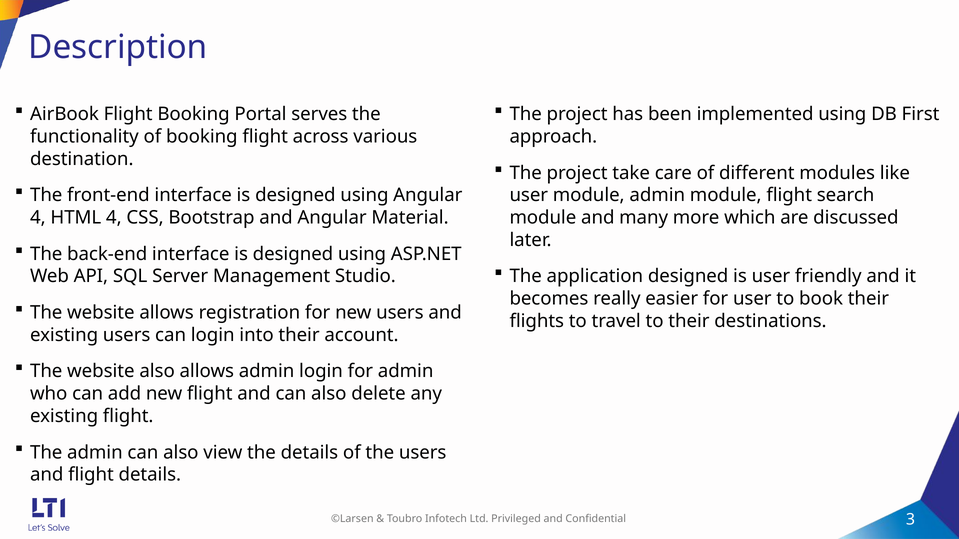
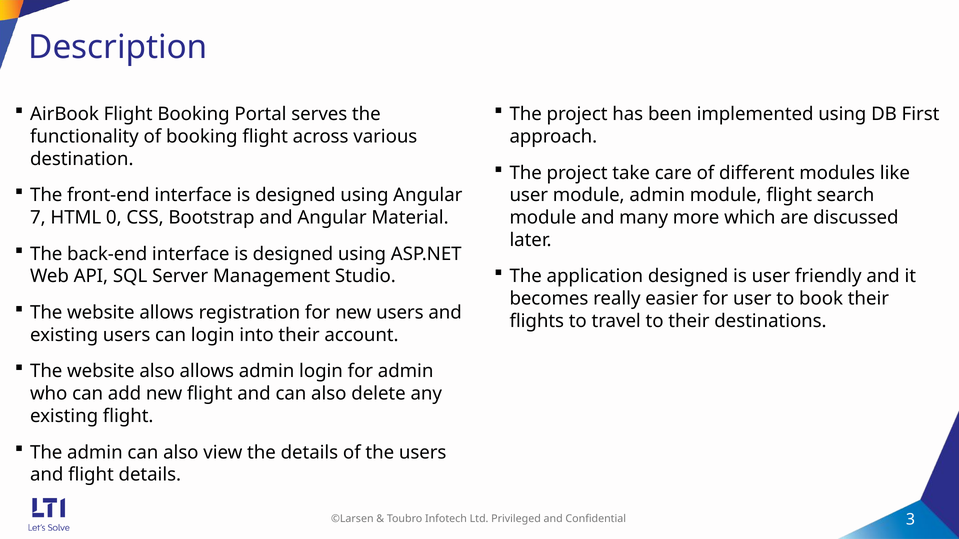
4: 4 -> 7 (38, 218)
HTML 4: 4 -> 0 (114, 218)
